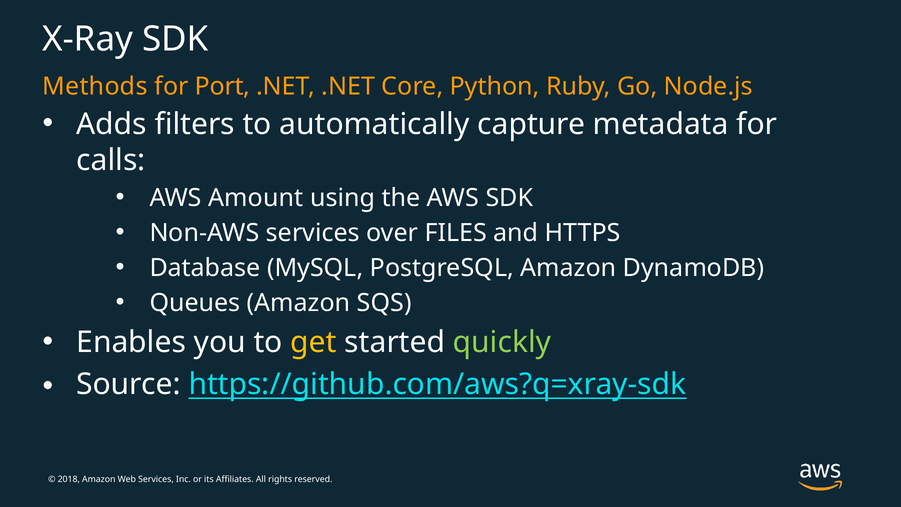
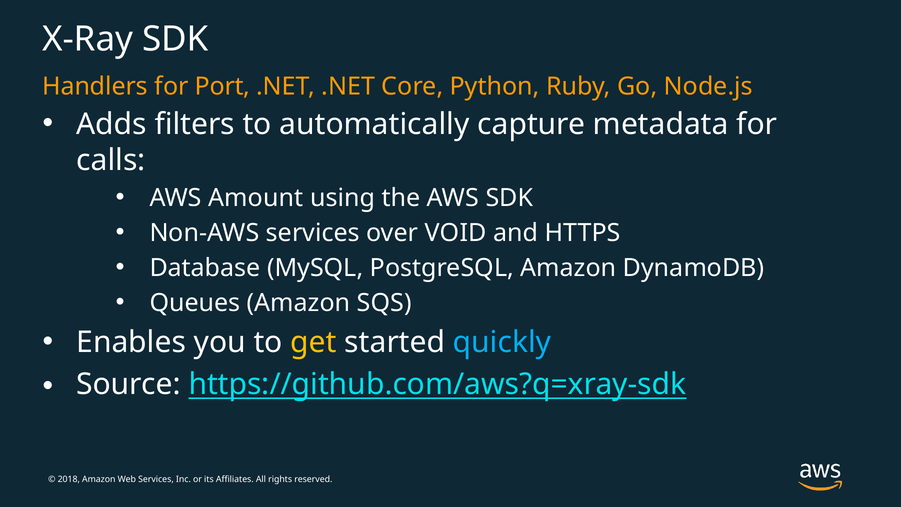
Methods: Methods -> Handlers (95, 86)
FILES: FILES -> VOID (456, 233)
quickly colour: light green -> light blue (502, 342)
